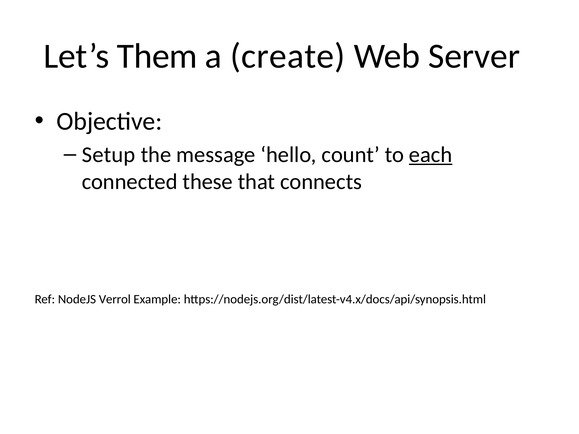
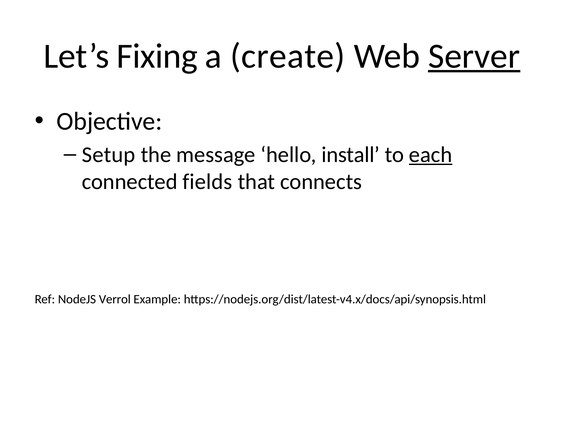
Them: Them -> Fixing (157, 56)
Server underline: none -> present (474, 56)
count: count -> install (351, 155)
these: these -> fields (208, 182)
